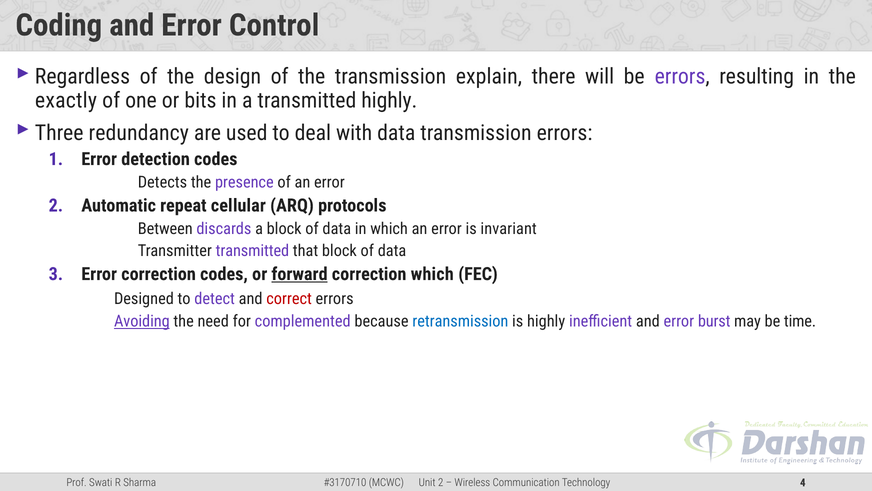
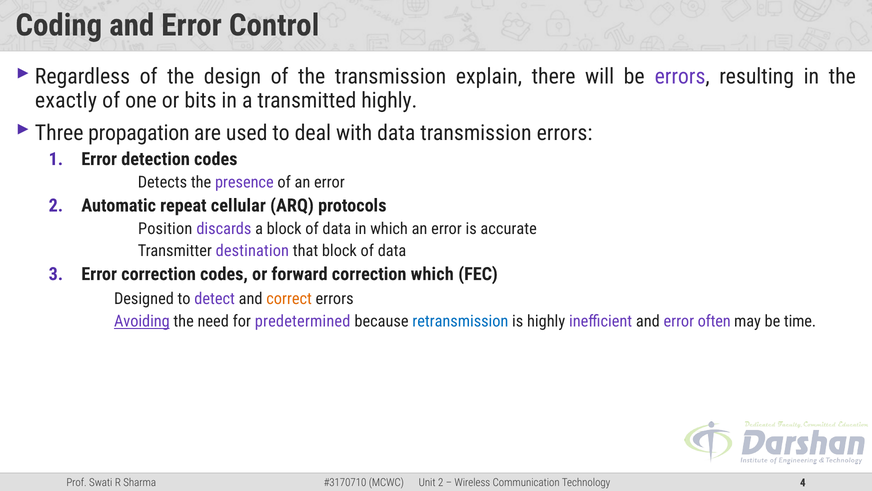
redundancy: redundancy -> propagation (139, 133)
Between: Between -> Position (165, 228)
invariant: invariant -> accurate (509, 228)
Transmitter transmitted: transmitted -> destination (252, 251)
forward underline: present -> none (299, 274)
correct colour: red -> orange (289, 299)
complemented: complemented -> predetermined (303, 321)
burst: burst -> often (714, 321)
